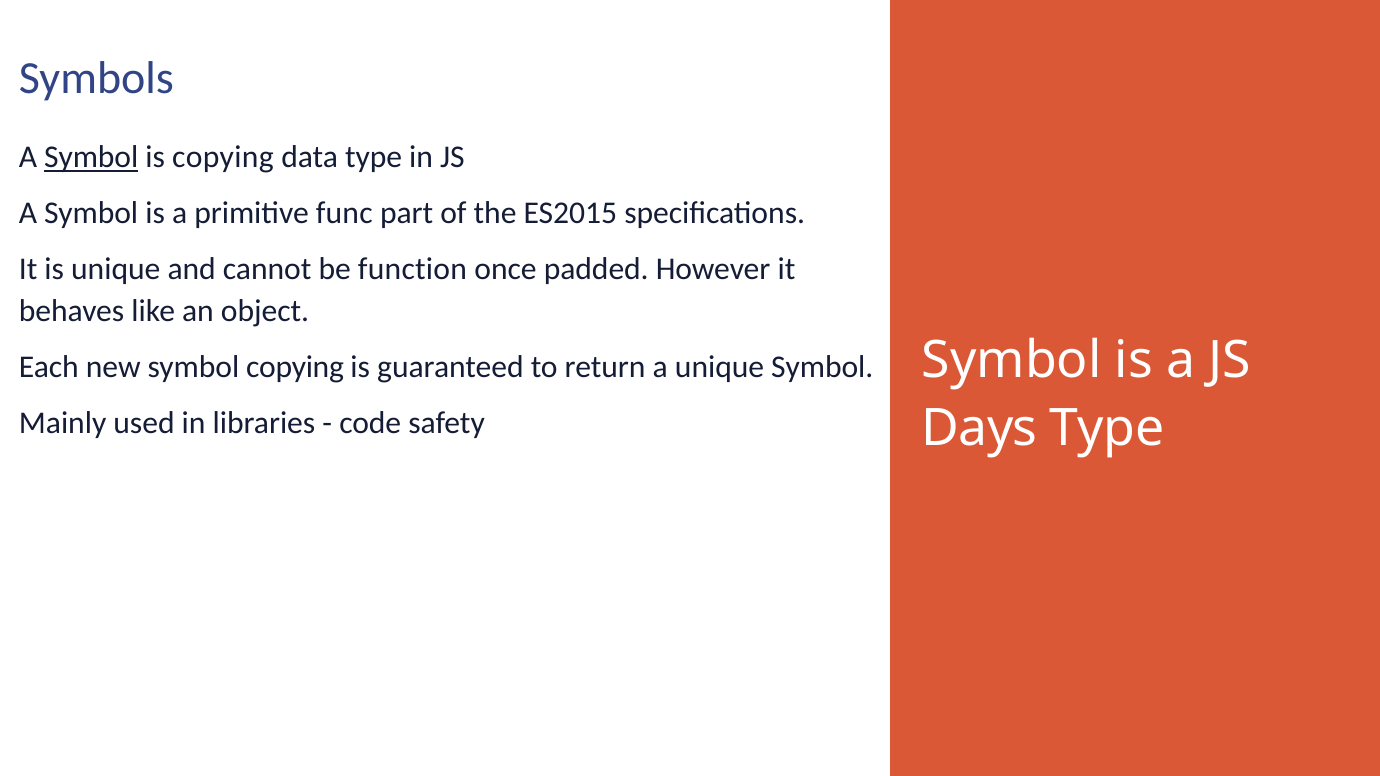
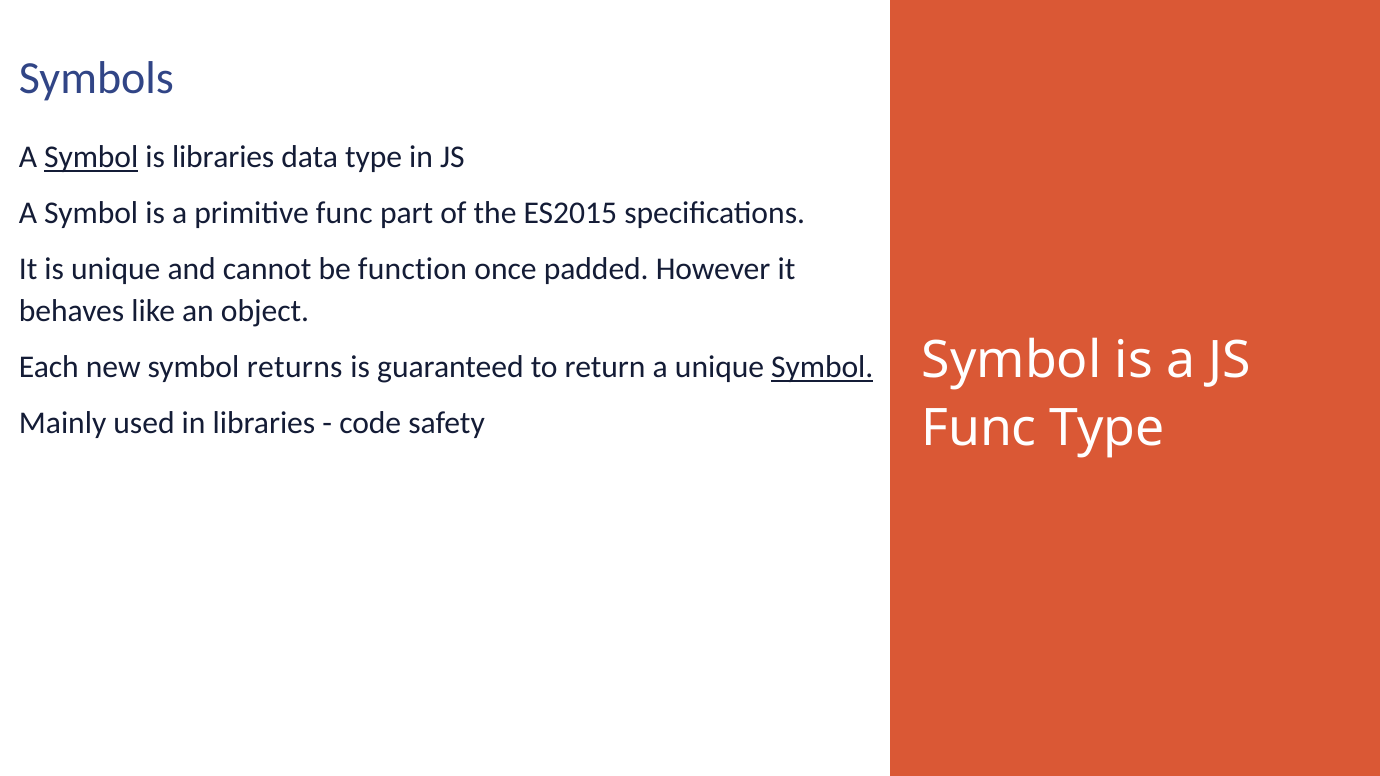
is copying: copying -> libraries (223, 157)
symbol copying: copying -> returns (295, 367)
Symbol underline: none -> present (822, 367)
Days: Days -> Func (979, 429)
